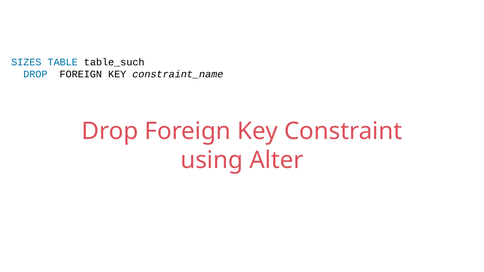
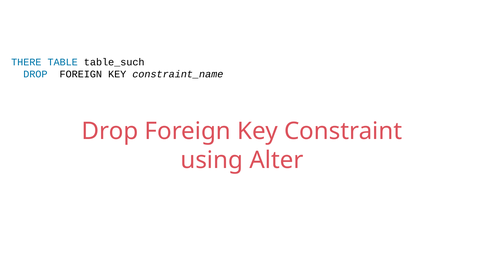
SIZES: SIZES -> THERE (26, 62)
